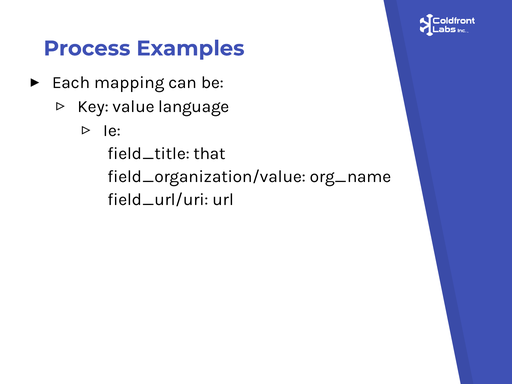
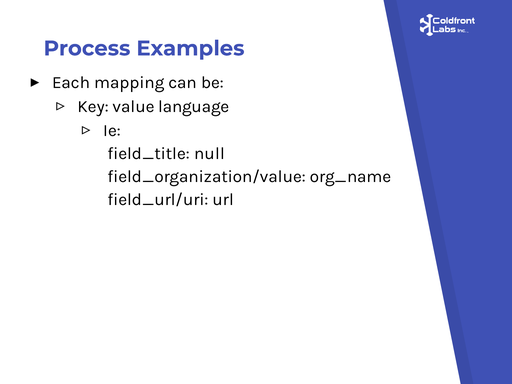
that: that -> null (209, 153)
